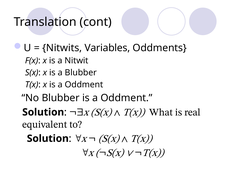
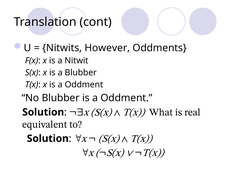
Variables: Variables -> However (107, 48)
